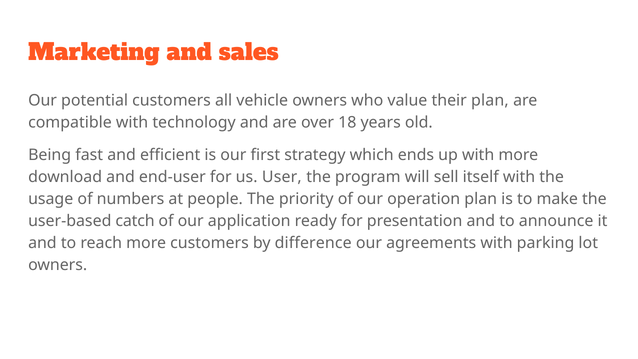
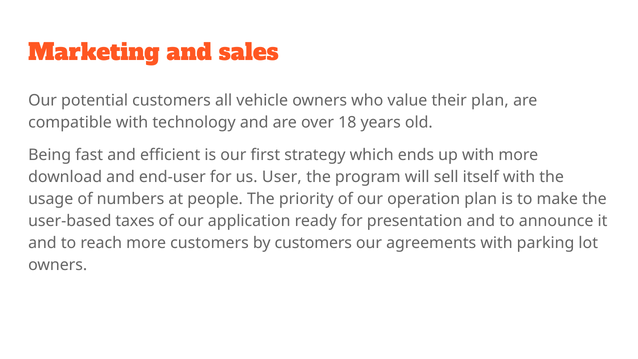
catch: catch -> taxes (135, 221)
by difference: difference -> customers (313, 243)
